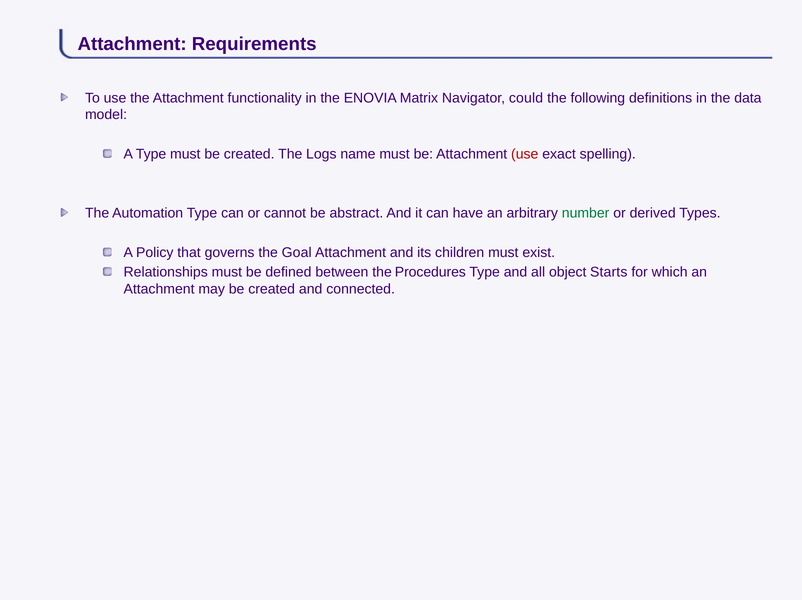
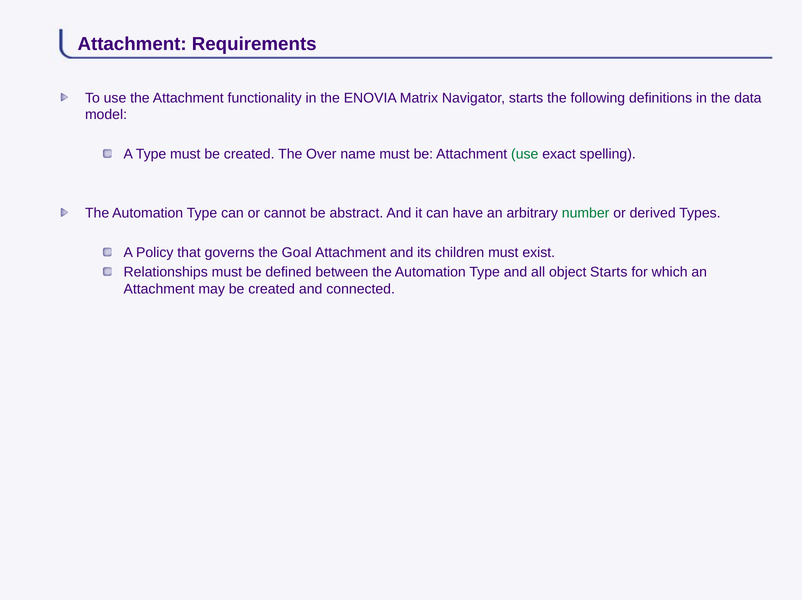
Navigator could: could -> starts (526, 98)
Logs: Logs -> Over (321, 154)
use colour: red -> green (525, 154)
between the Procedures: Procedures -> Automation (430, 272)
